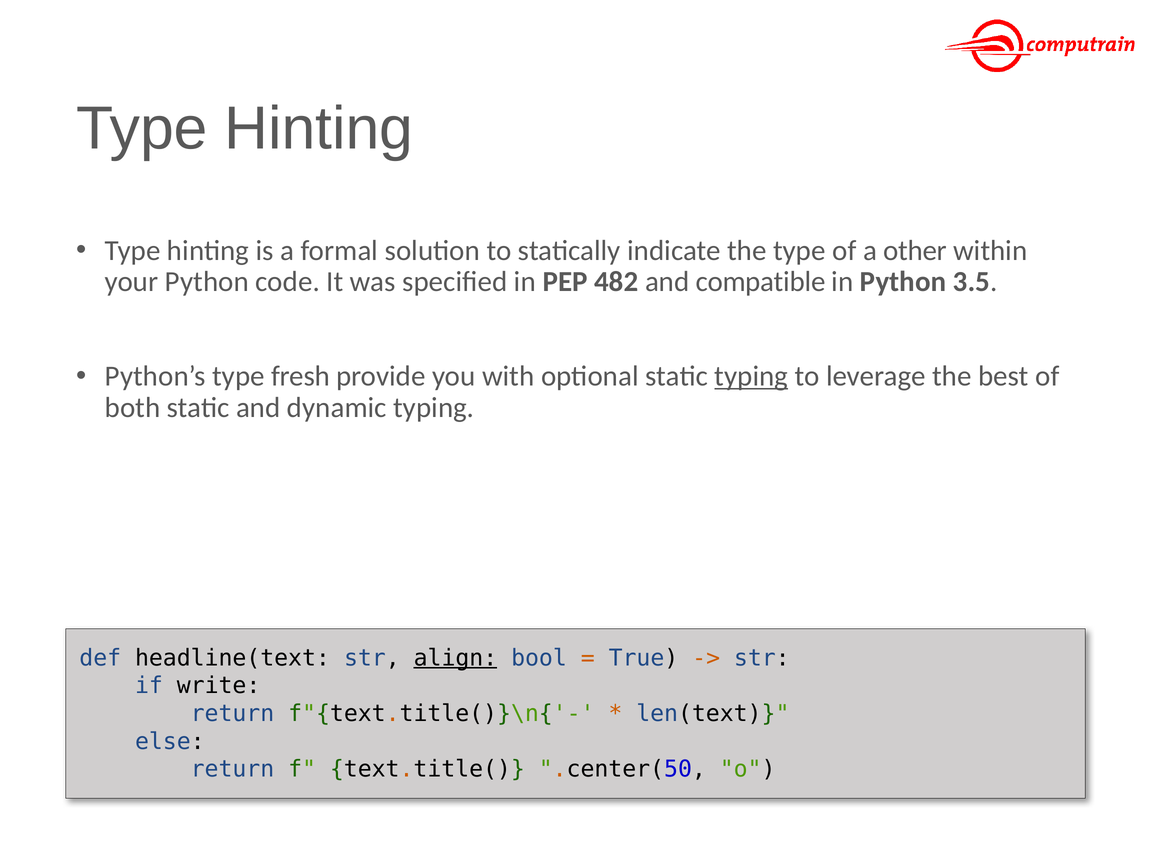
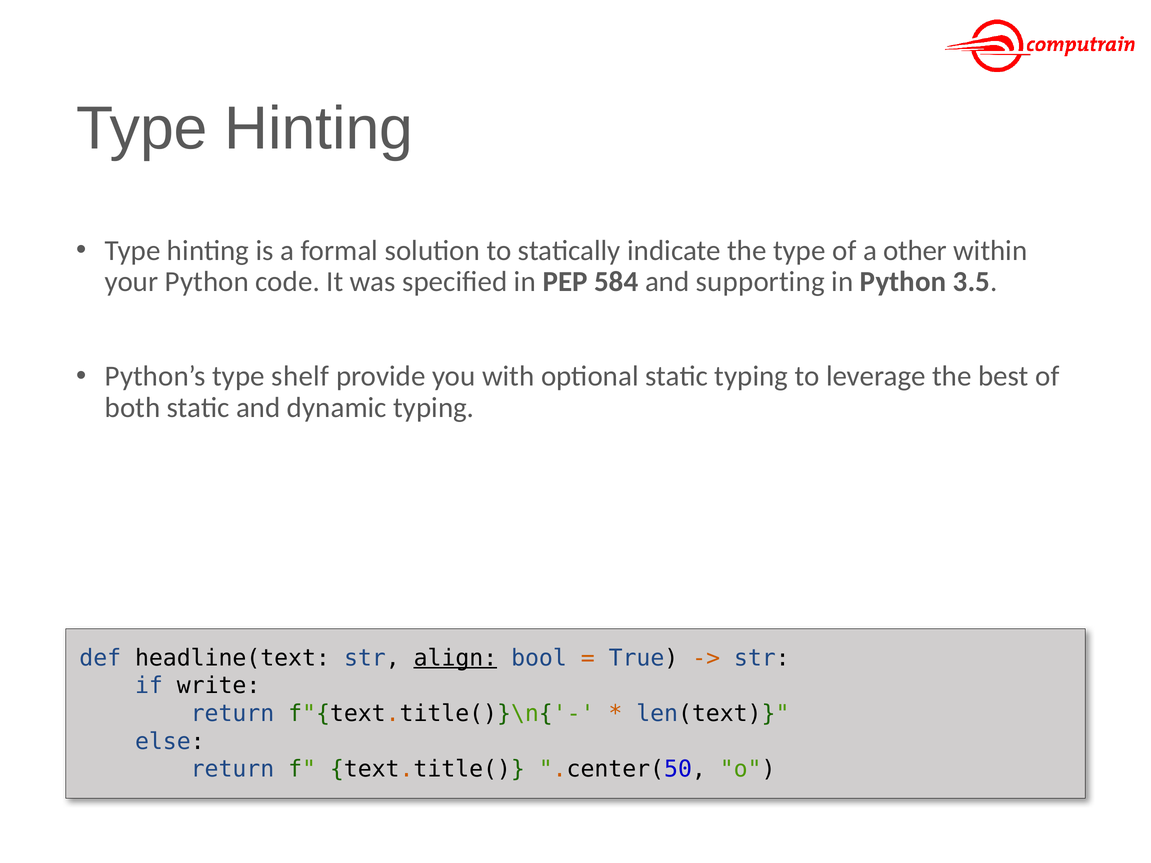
482: 482 -> 584 (616, 282)
compatible: compatible -> supporting (760, 282)
fresh: fresh -> shelf (300, 376)
typing underline: present -> none (751, 376)
